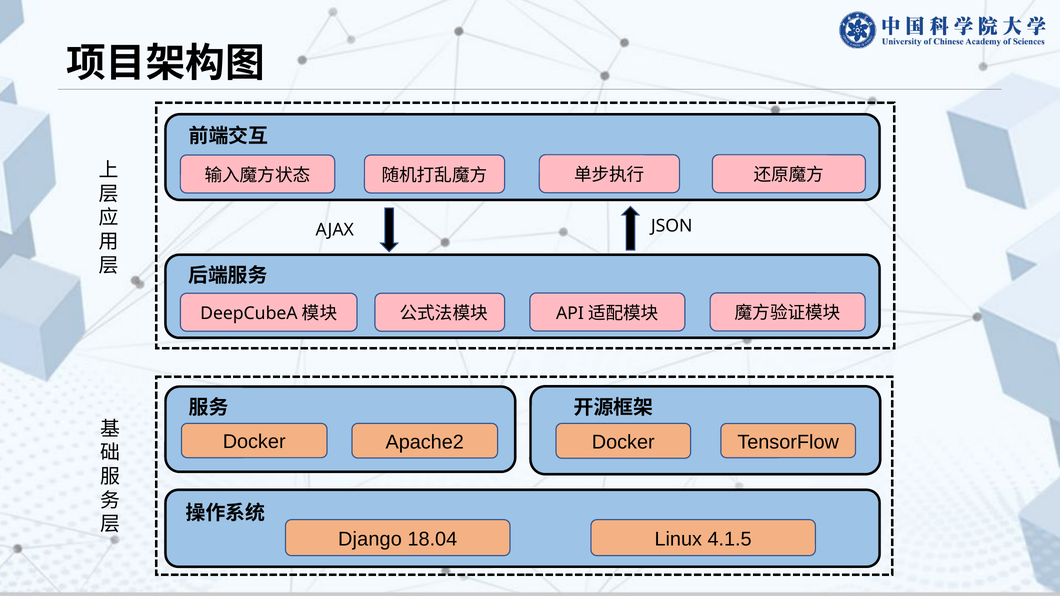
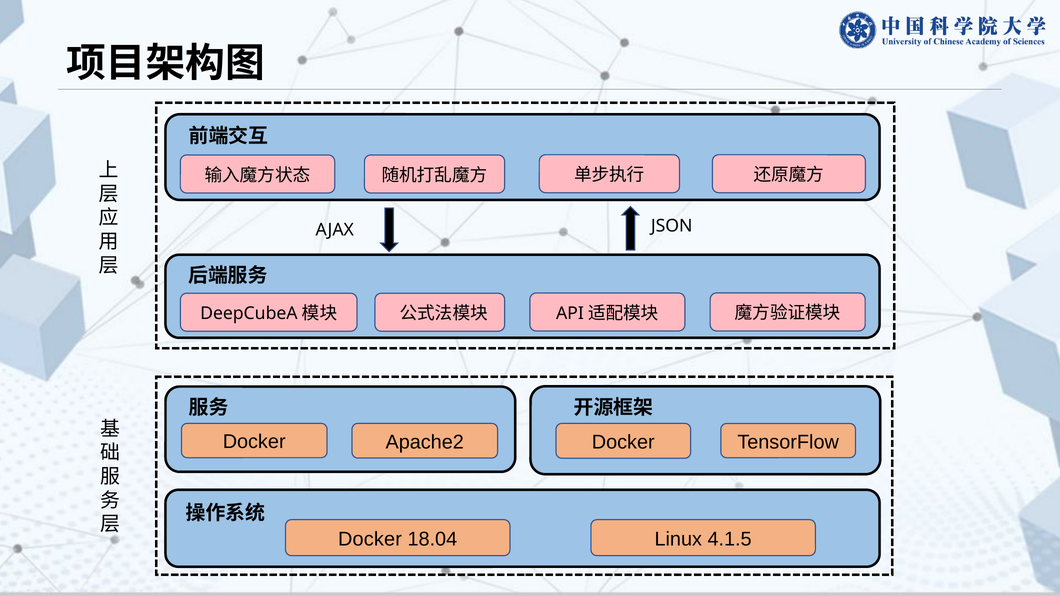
Django: Django -> Docker (370, 539)
